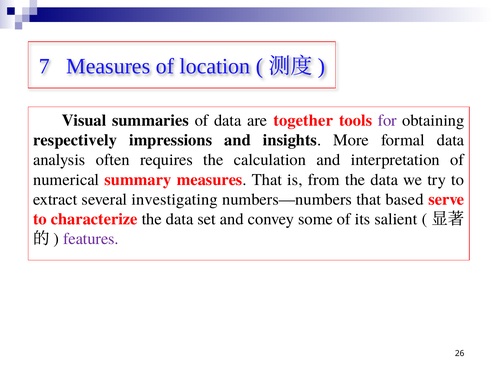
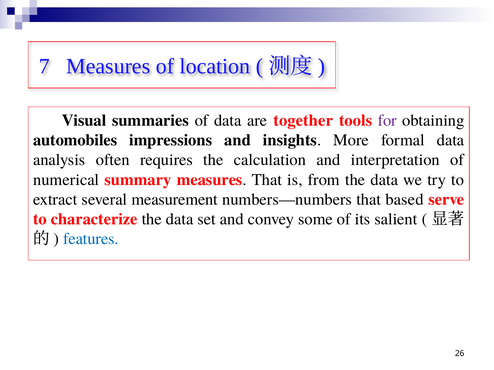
respectively: respectively -> automobiles (75, 140)
investigating: investigating -> measurement (175, 200)
features colour: purple -> blue (91, 239)
